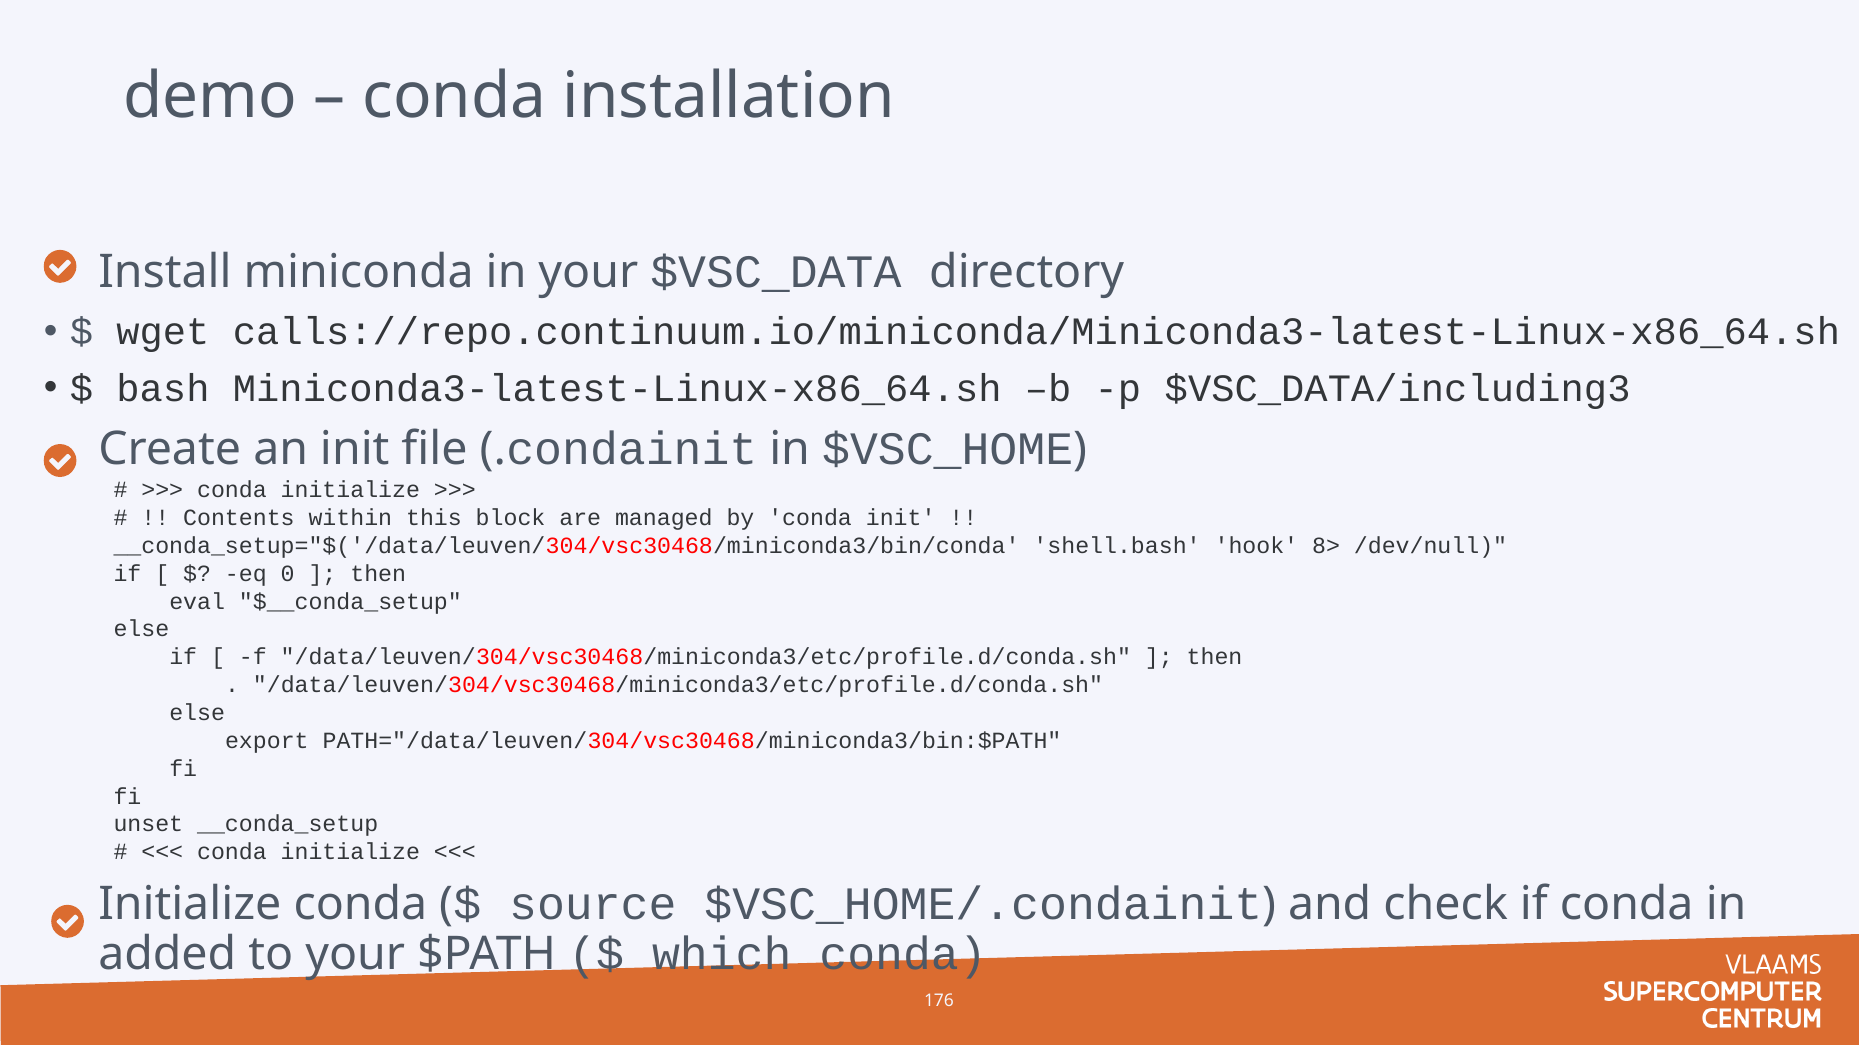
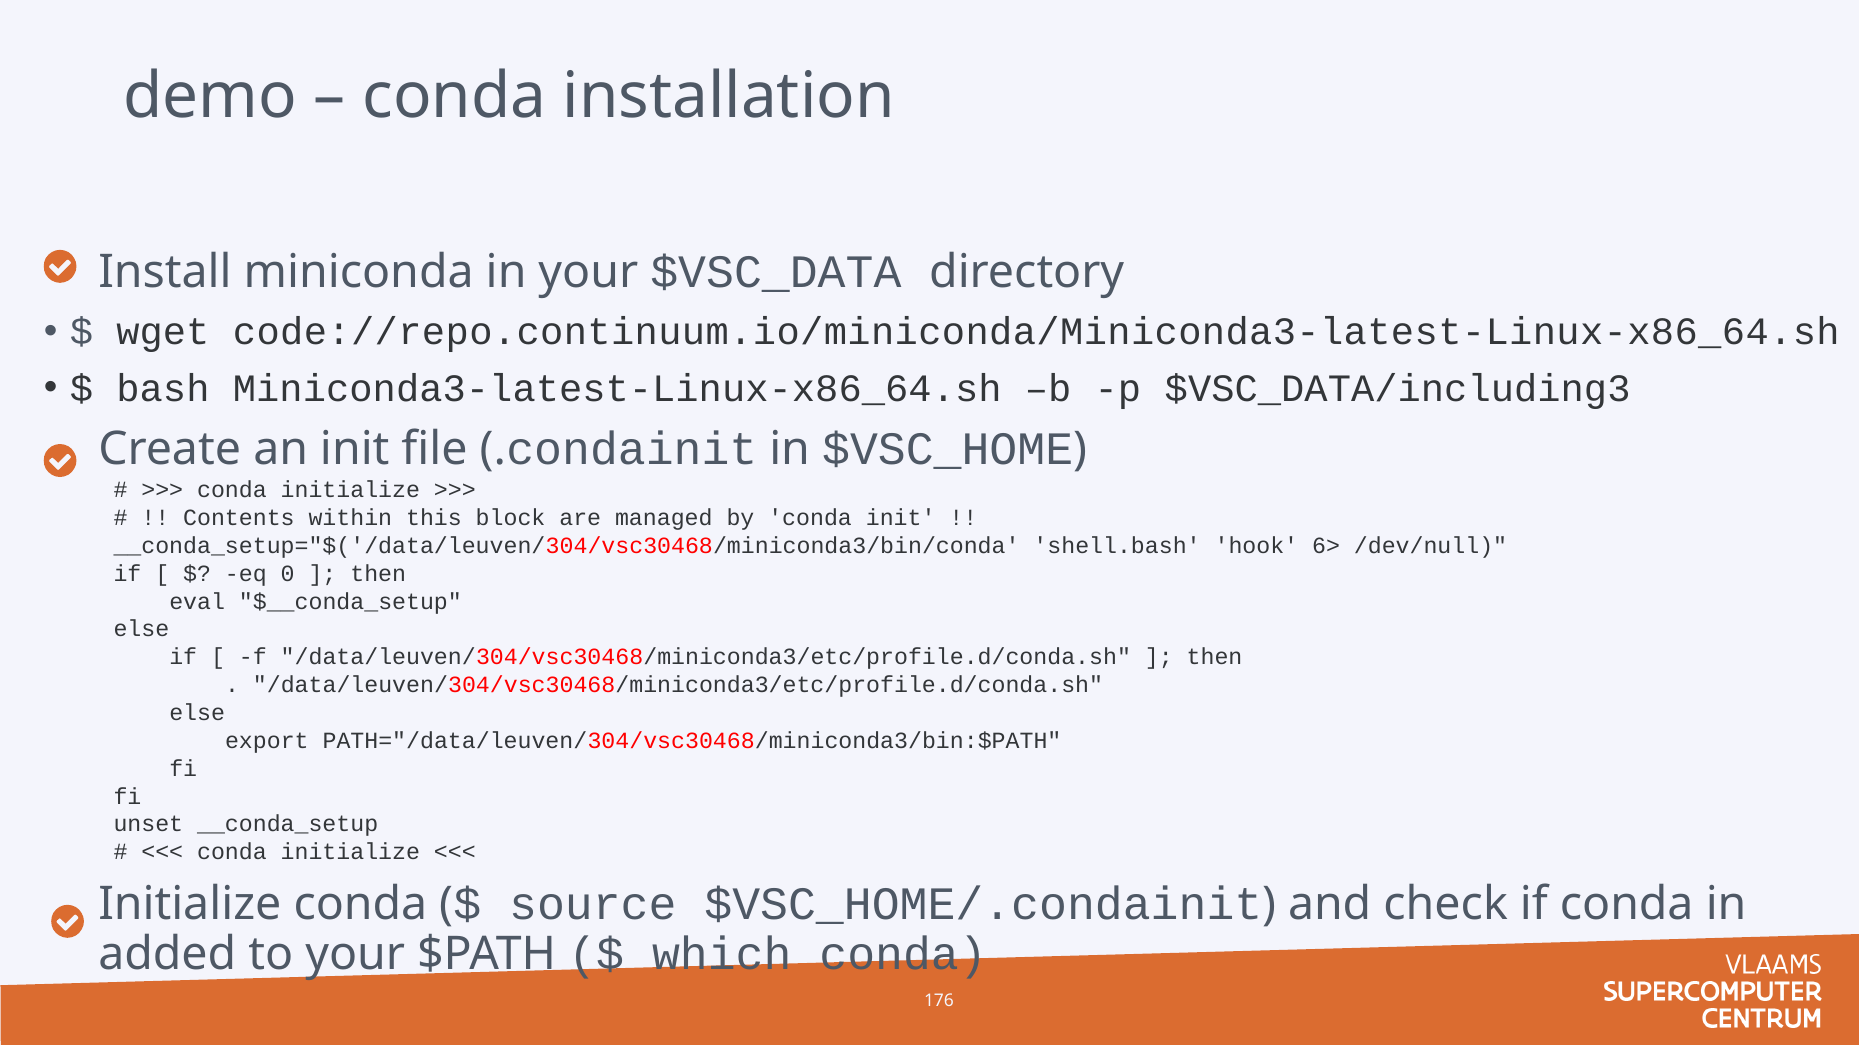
calls://repo.continuum.io/miniconda/Miniconda3-latest-Linux-x86_64.sh: calls://repo.continuum.io/miniconda/Miniconda3-latest-Linux-x86_64.sh -> code://repo.continuum.io/miniconda/Miniconda3-latest-Linux-x86_64.sh (1036, 332)
8>: 8> -> 6> (1326, 546)
